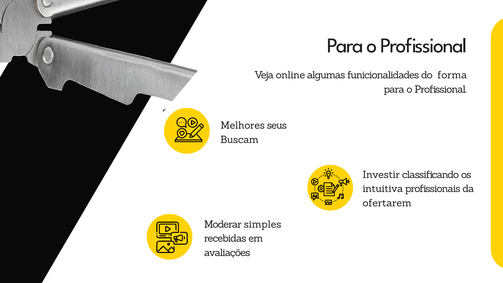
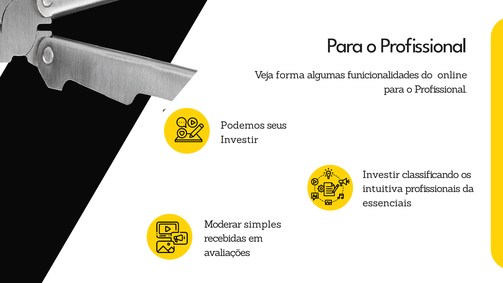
online: online -> forma (290, 75)
forma: forma -> online (452, 75)
Melhores: Melhores -> Podemos (243, 126)
Buscam: Buscam -> Investir (239, 140)
ofertarem: ofertarem -> essenciais (387, 203)
